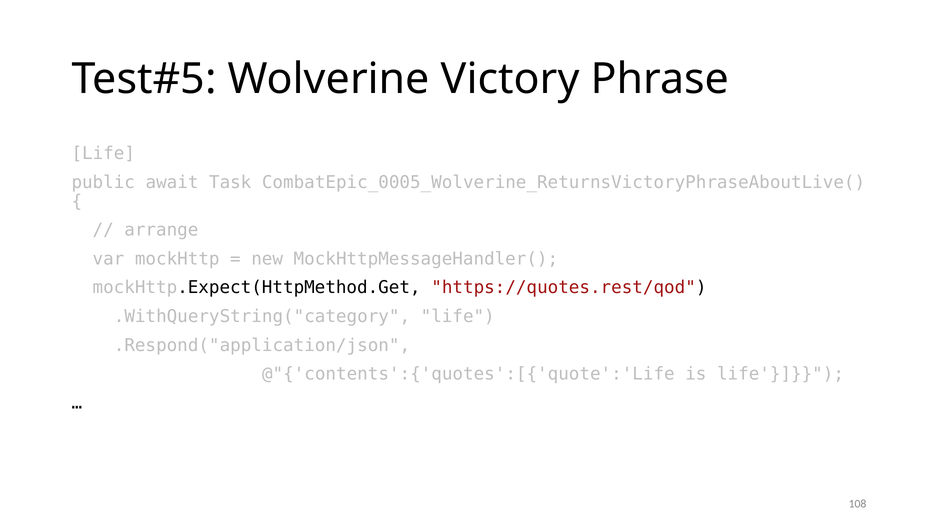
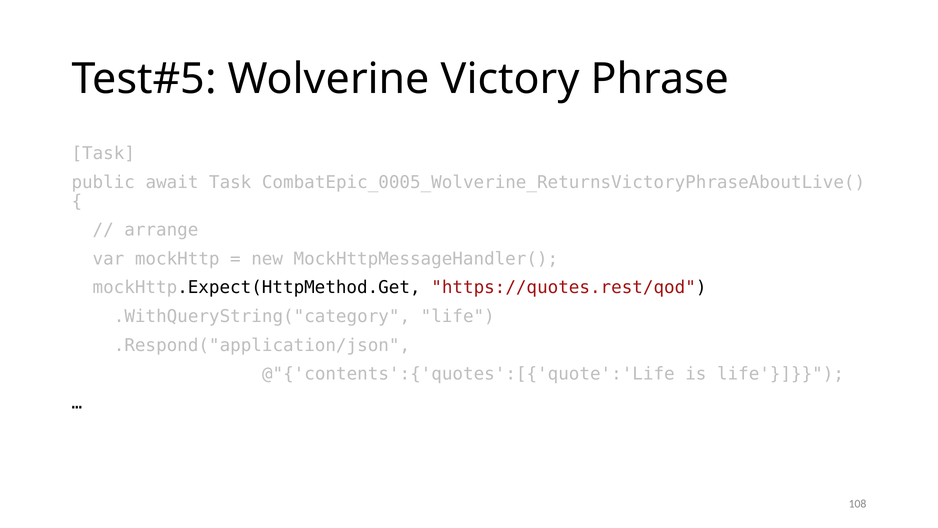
Life: Life -> Task (103, 153)
